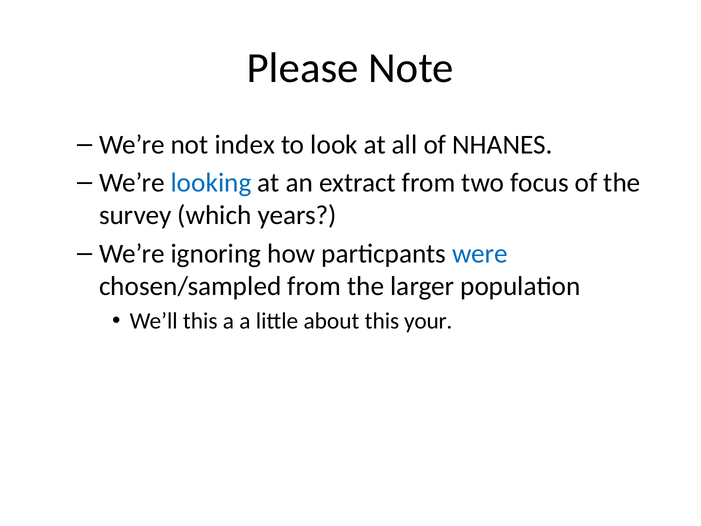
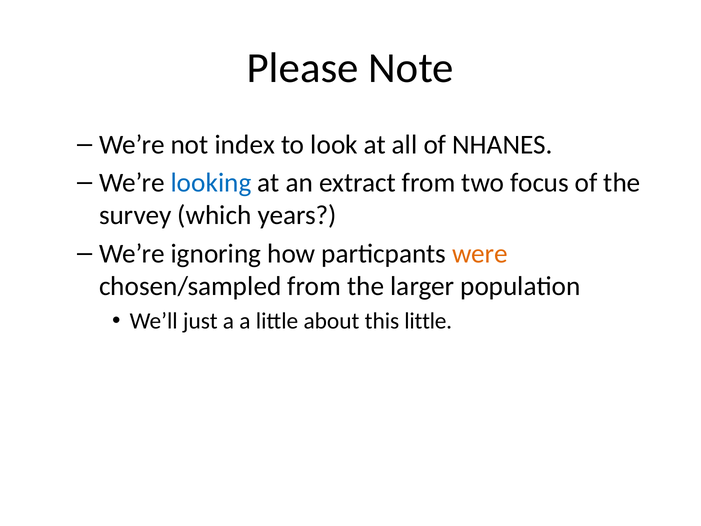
were colour: blue -> orange (480, 254)
We’ll this: this -> just (200, 321)
this your: your -> little (428, 321)
